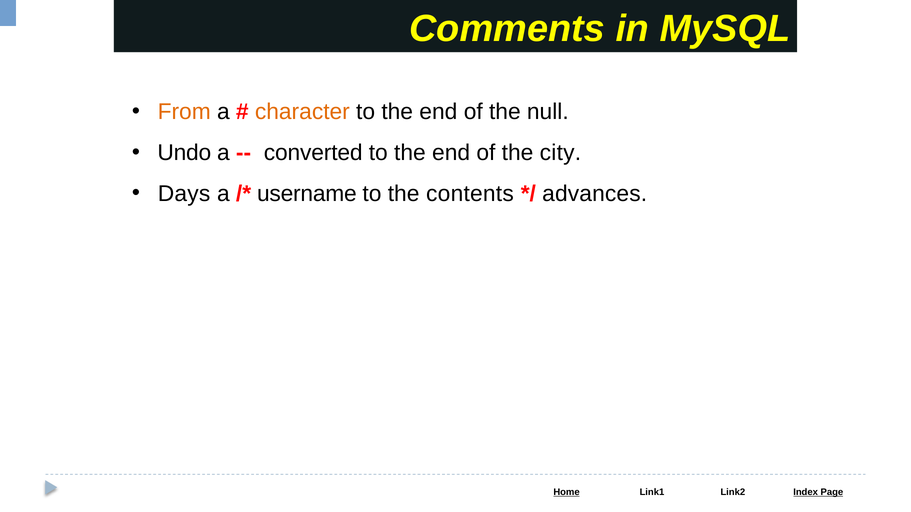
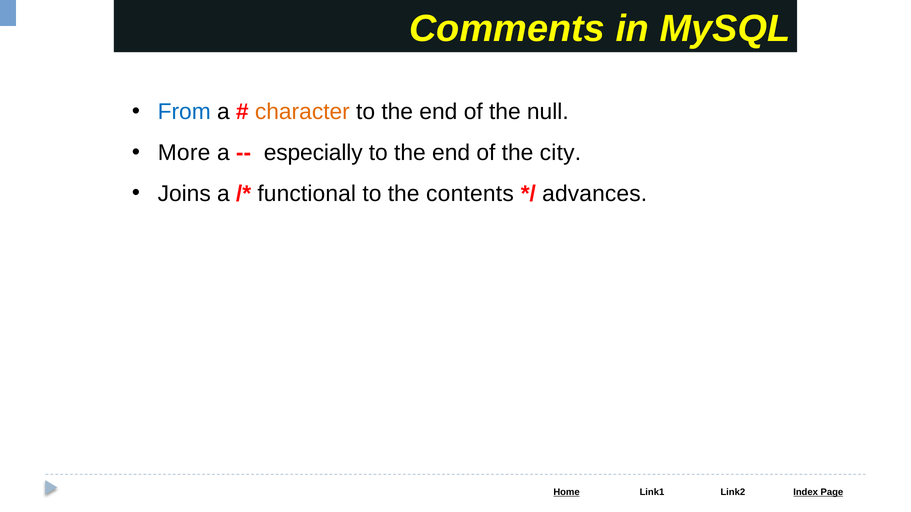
From colour: orange -> blue (184, 112)
Undo: Undo -> More (184, 153)
converted: converted -> especially (313, 153)
Days: Days -> Joins (184, 194)
username: username -> functional (307, 194)
